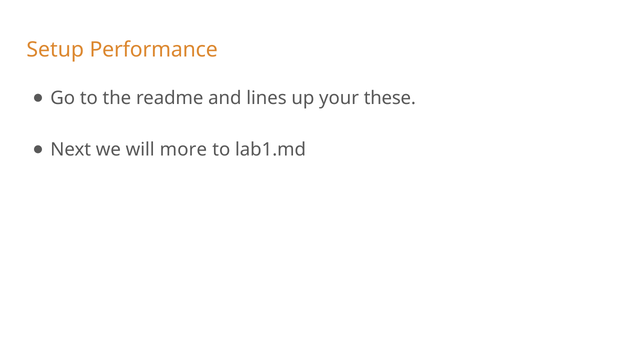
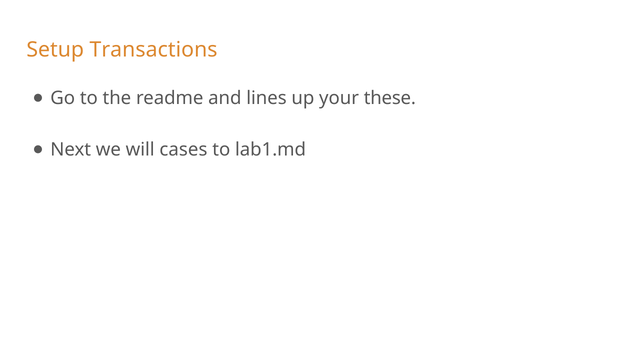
Performance: Performance -> Transactions (154, 50)
more: more -> cases (183, 150)
